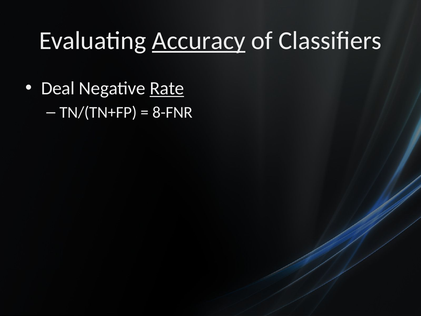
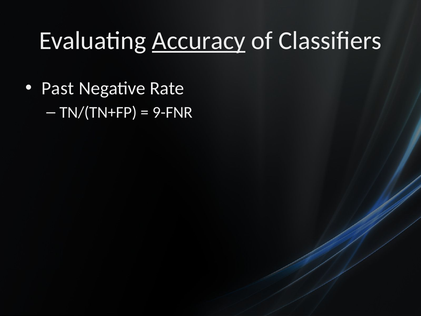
Deal: Deal -> Past (58, 88)
Rate underline: present -> none (167, 88)
8-FNR: 8-FNR -> 9-FNR (172, 112)
